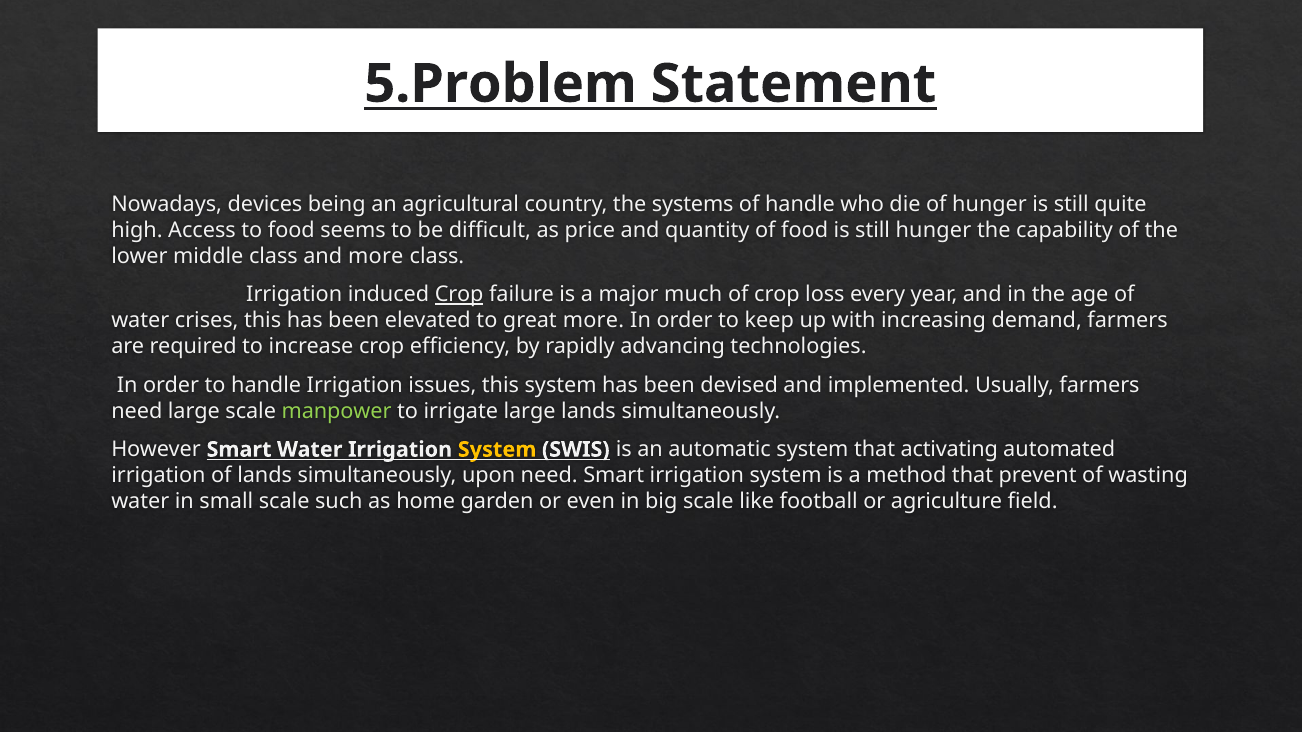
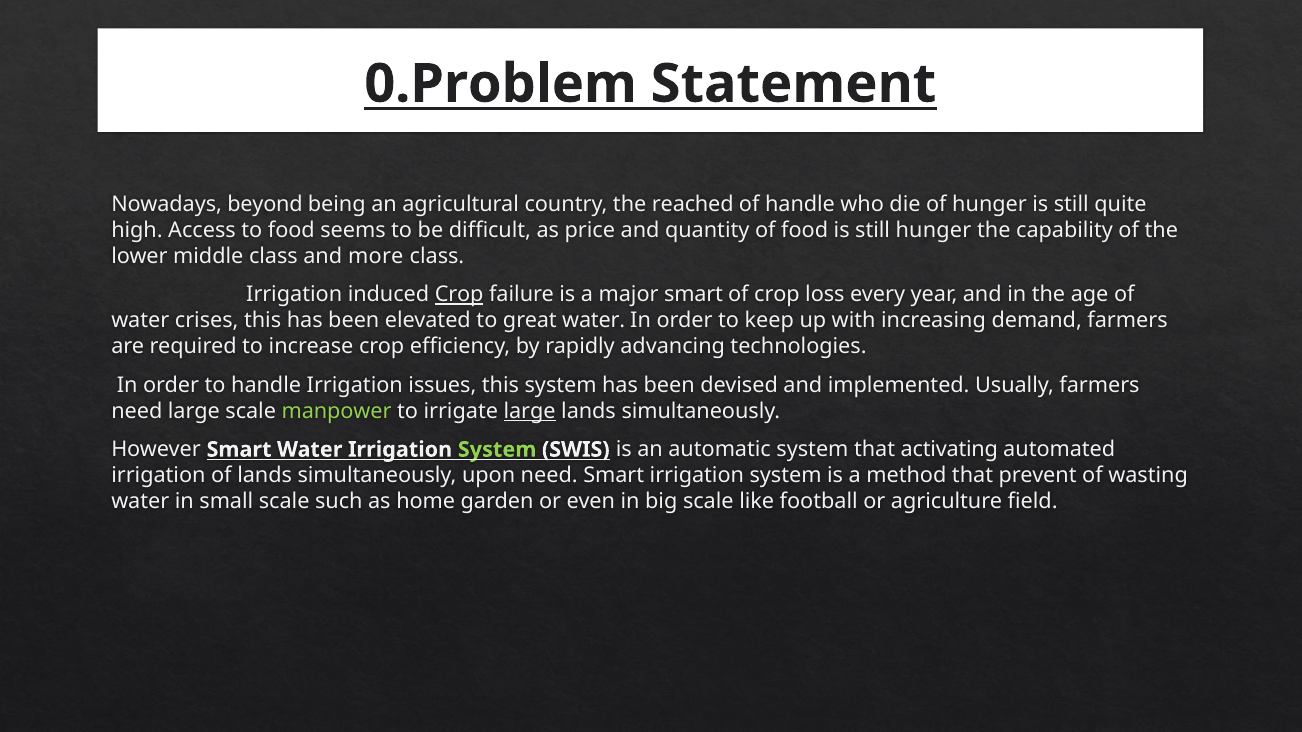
5.Problem: 5.Problem -> 0.Problem (501, 84)
devices: devices -> beyond (265, 204)
systems: systems -> reached (693, 204)
major much: much -> smart (693, 295)
great more: more -> water (594, 321)
large underline: none -> present (530, 411)
System colour: yellow -> light green (497, 450)
